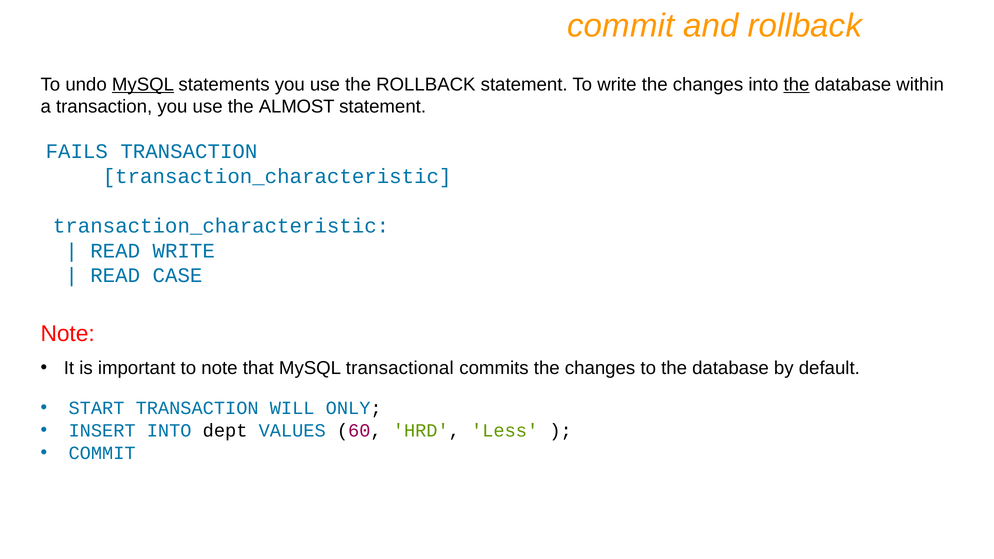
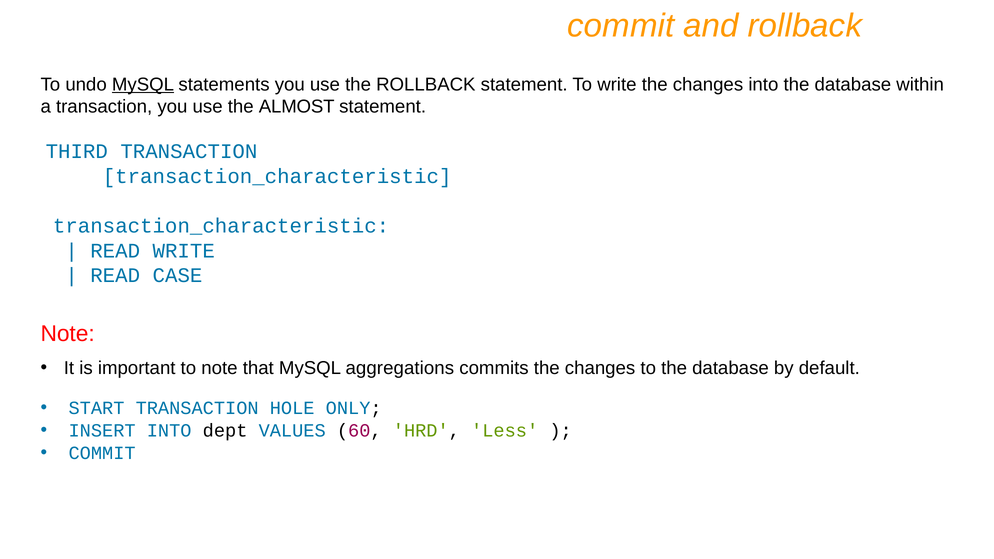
the underline: present -> none (796, 84)
FAILS: FAILS -> THIRD (77, 151)
transactional: transactional -> aggregations (400, 368)
WILL: WILL -> HOLE (292, 408)
